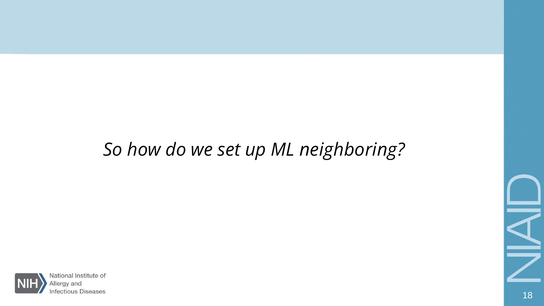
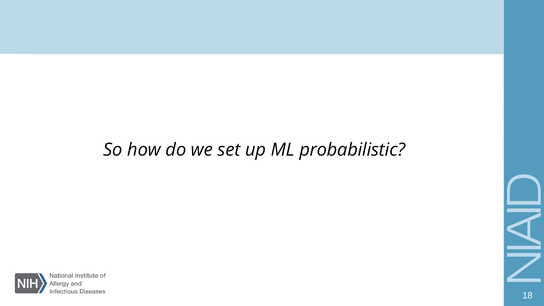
neighboring: neighboring -> probabilistic (352, 150)
